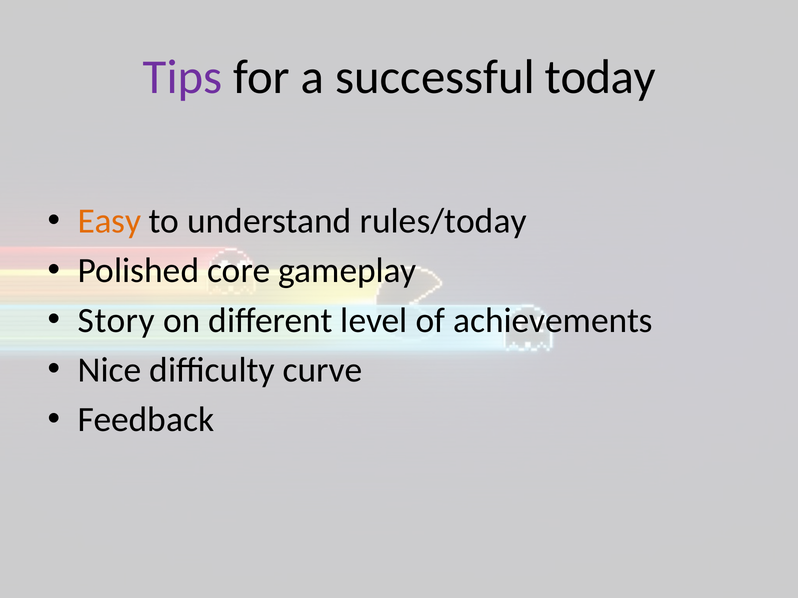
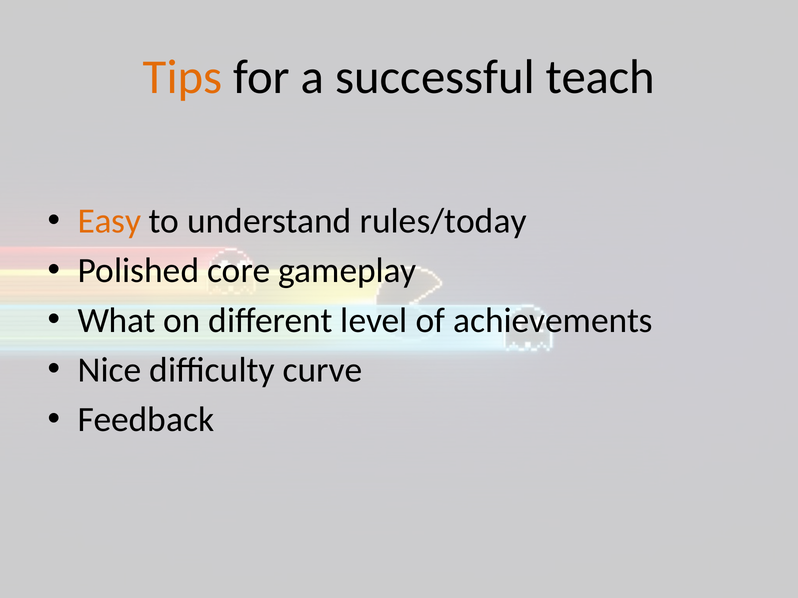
Tips colour: purple -> orange (183, 77)
today: today -> teach (600, 77)
Story: Story -> What (117, 321)
